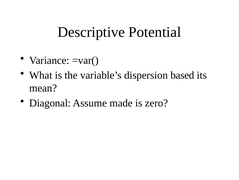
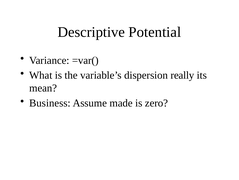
based: based -> really (182, 75)
Diagonal: Diagonal -> Business (50, 103)
